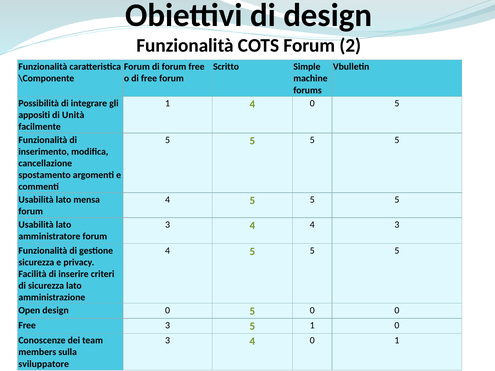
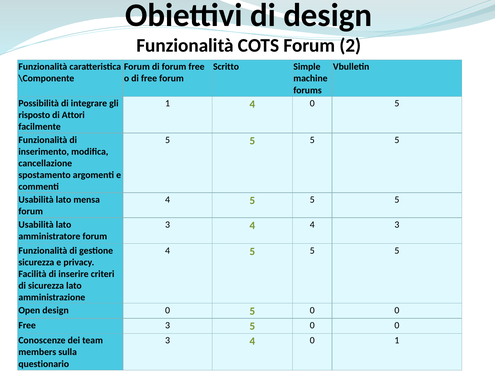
appositi: appositi -> risposto (34, 115)
Unità: Unità -> Attori (73, 115)
3 5 1: 1 -> 0 (312, 326)
sviluppatore: sviluppatore -> questionario (44, 364)
